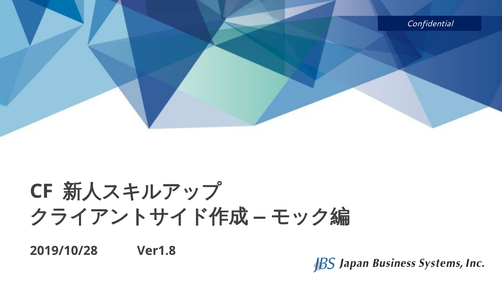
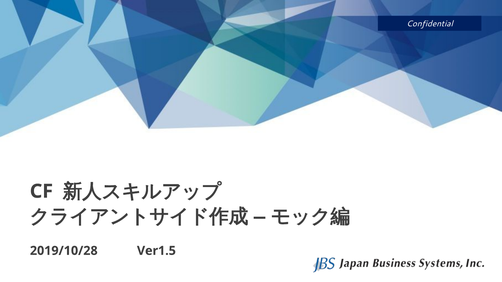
Ver1.8: Ver1.8 -> Ver1.5 (156, 251)
